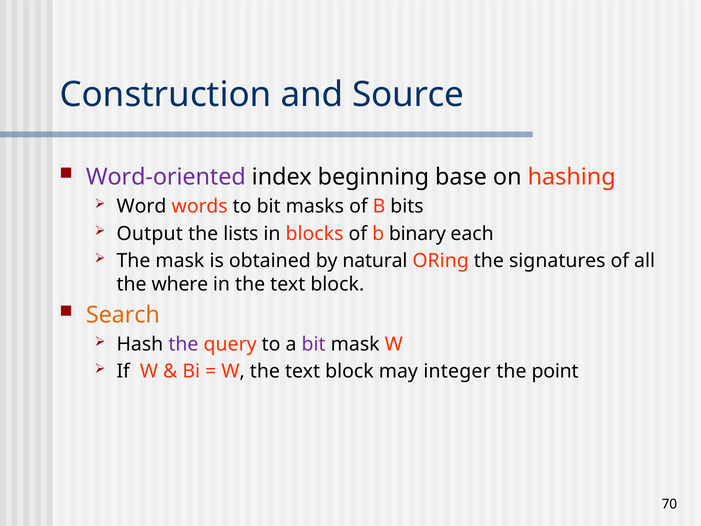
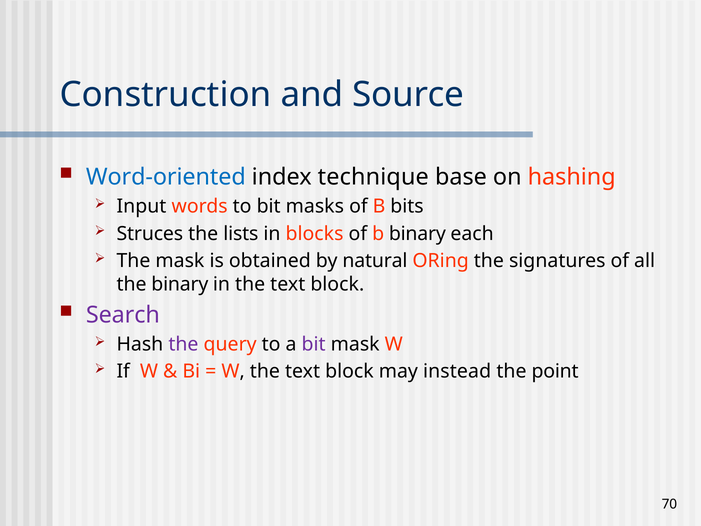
Word-oriented colour: purple -> blue (166, 177)
beginning: beginning -> technique (373, 177)
Word: Word -> Input (141, 206)
Output: Output -> Struces (150, 233)
the where: where -> binary (180, 284)
Search colour: orange -> purple (123, 315)
integer: integer -> instead (457, 371)
